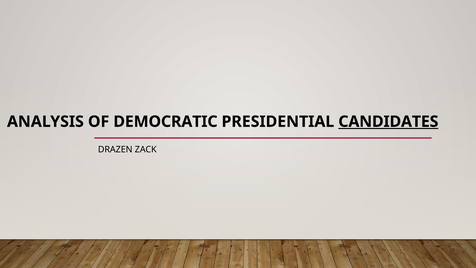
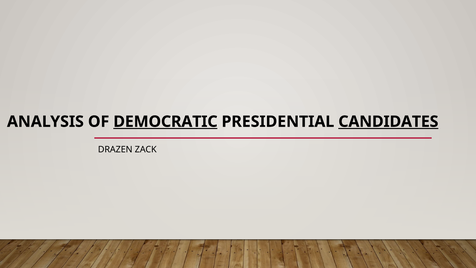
DEMOCRATIC underline: none -> present (165, 121)
